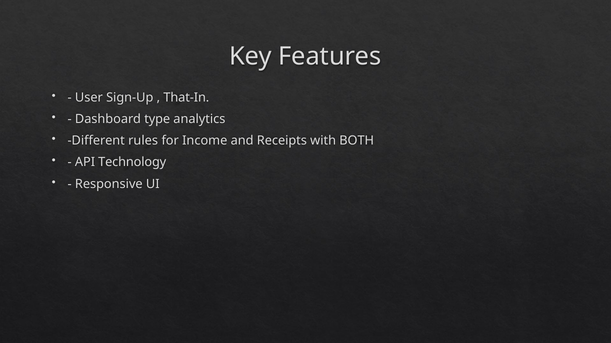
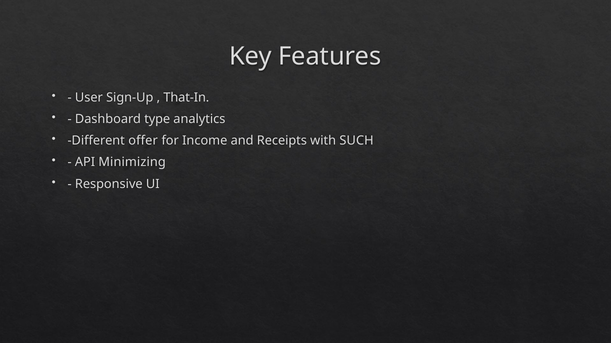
rules: rules -> offer (143, 141)
BOTH: BOTH -> SUCH (357, 141)
Technology: Technology -> Minimizing (132, 163)
